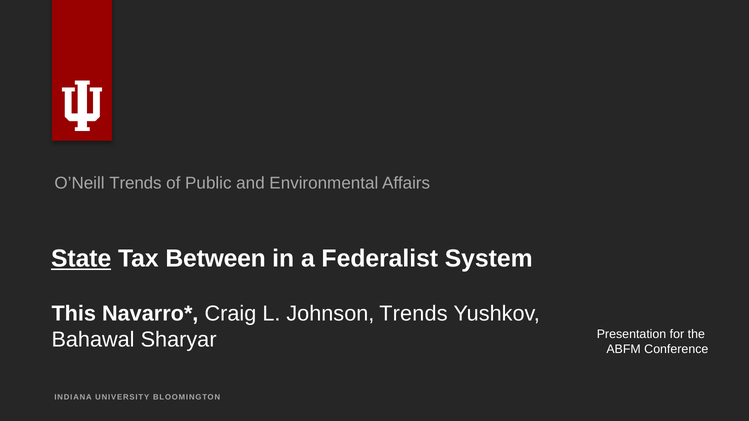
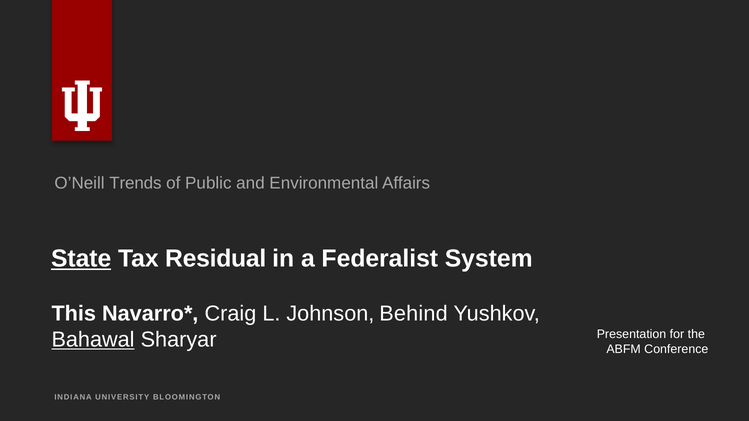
Between: Between -> Residual (216, 259)
Johnson Trends: Trends -> Behind (413, 314)
Bahawal underline: none -> present (93, 340)
